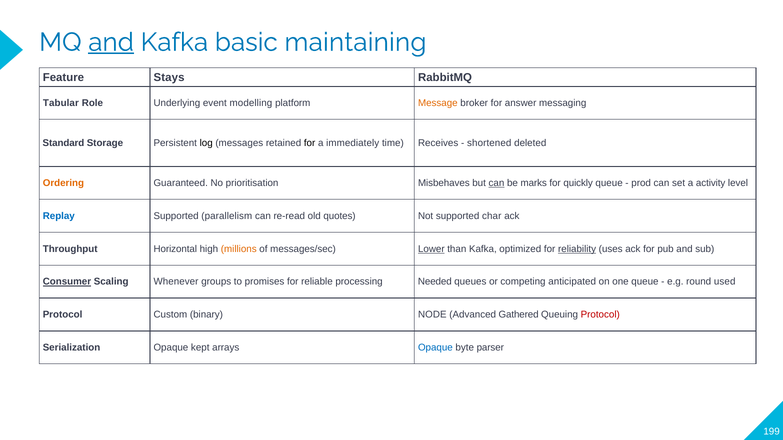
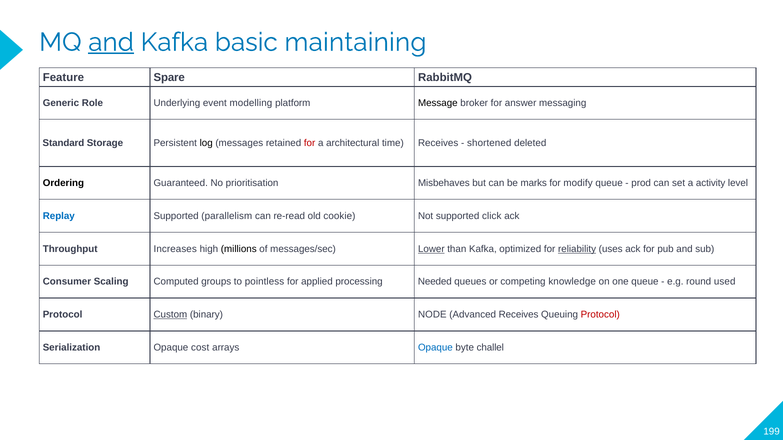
Stays: Stays -> Spare (169, 77)
Tabular: Tabular -> Generic (61, 103)
Message colour: orange -> black (438, 103)
for colour: black -> red (310, 143)
immediately: immediately -> architectural (353, 143)
Ordering colour: orange -> black (63, 183)
can underline: present -> none (496, 183)
quickly: quickly -> modify (578, 183)
quotes: quotes -> cookie (339, 216)
char: char -> click (492, 216)
Horizontal: Horizontal -> Increases (175, 249)
millions colour: orange -> black (239, 249)
Consumer underline: present -> none (67, 282)
Whenever: Whenever -> Computed (176, 282)
promises: promises -> pointless (264, 282)
reliable: reliable -> applied (317, 282)
anticipated: anticipated -> knowledge (572, 282)
Custom underline: none -> present (170, 315)
Advanced Gathered: Gathered -> Receives (519, 315)
kept: kept -> cost (200, 348)
parser: parser -> challel (490, 348)
